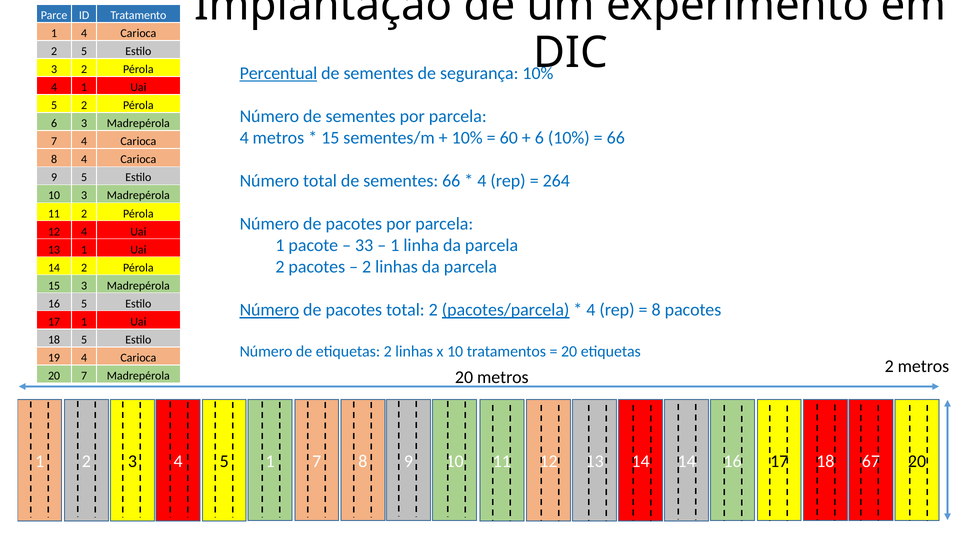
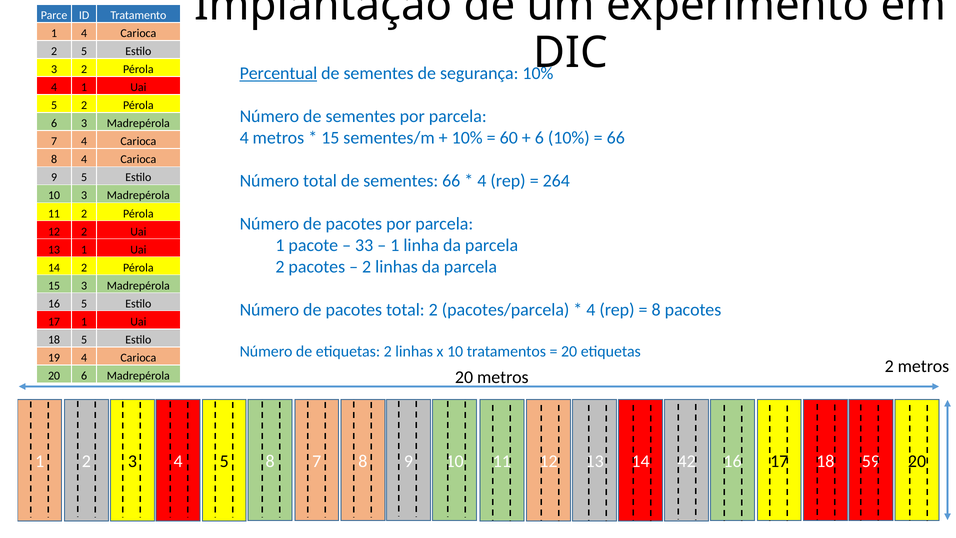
12 4: 4 -> 2 (84, 231)
Número underline: present -> none (269, 310)
pacotes/parcela underline: present -> none (506, 310)
20 7: 7 -> 6 (84, 376)
14 14: 14 -> 42 (687, 461)
67: 67 -> 59 (871, 461)
5 1: 1 -> 8 (270, 461)
